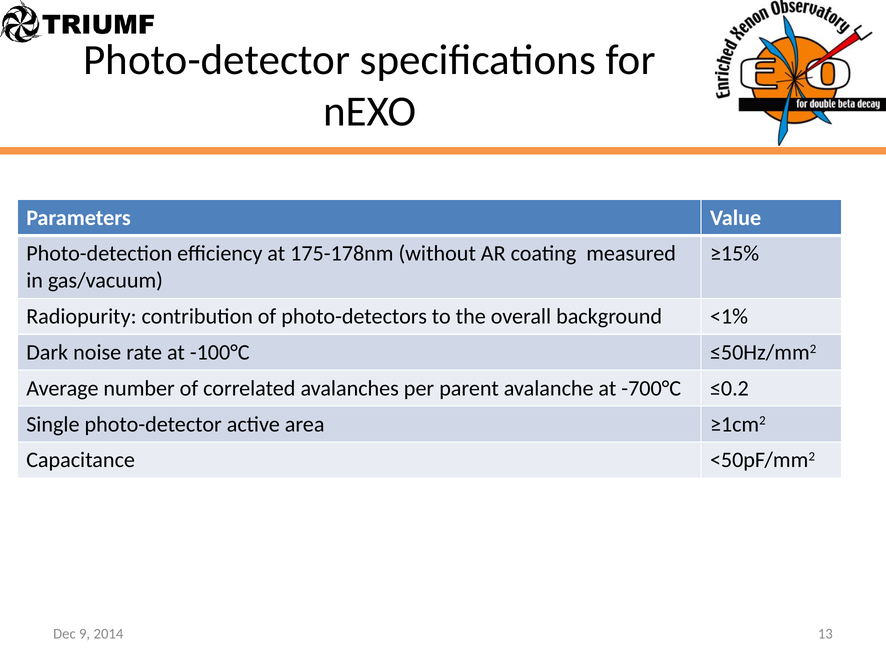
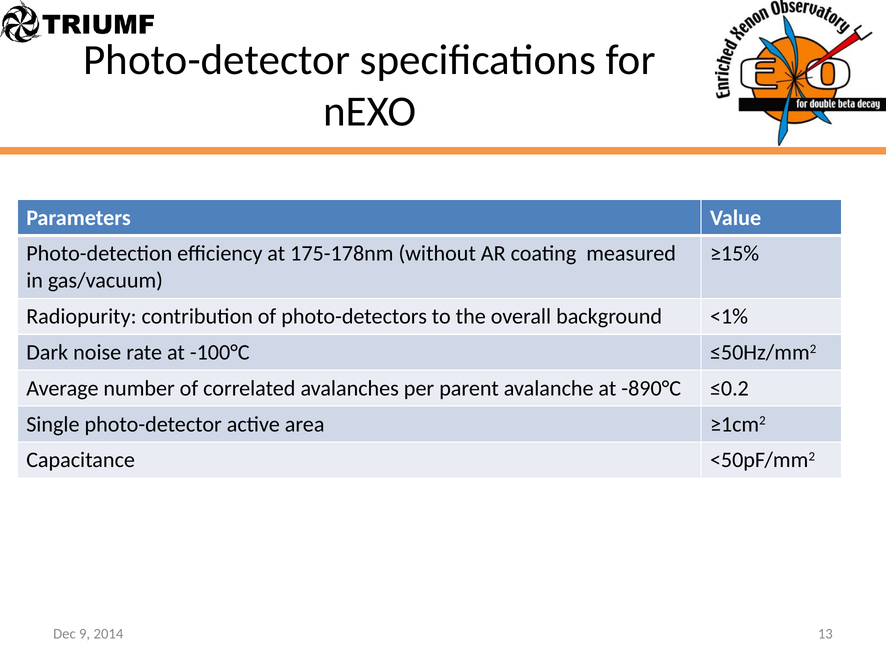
-700°C: -700°C -> -890°C (651, 389)
